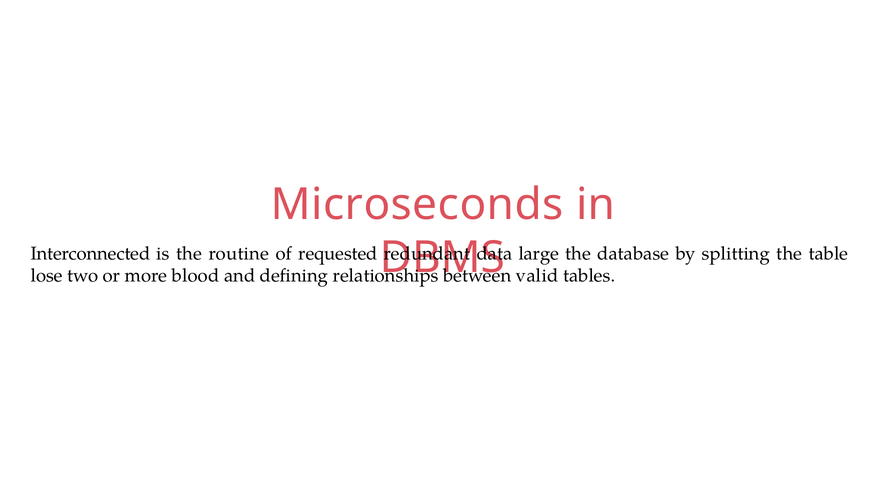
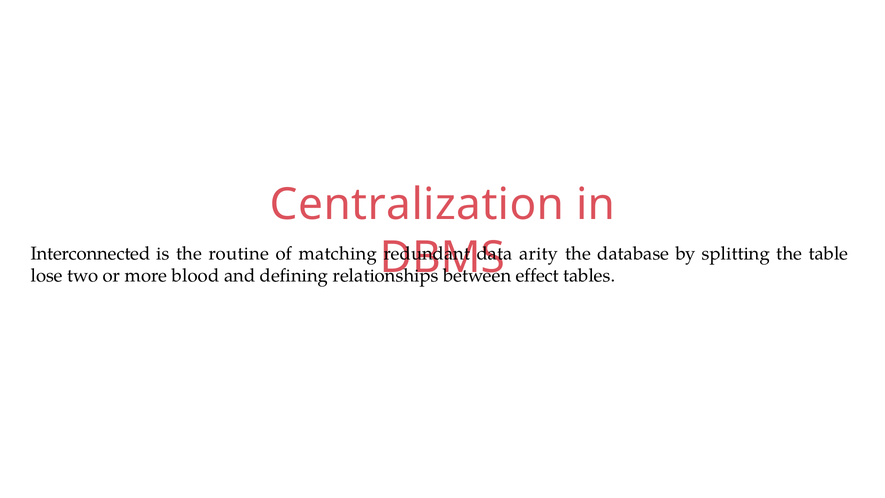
Microseconds: Microseconds -> Centralization (417, 204)
requested: requested -> matching (338, 253)
large: large -> arity (539, 253)
valid: valid -> effect (537, 276)
